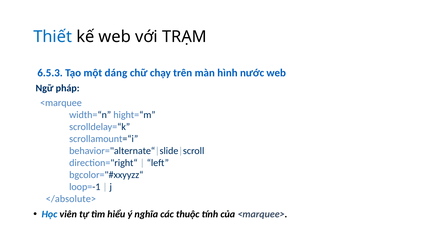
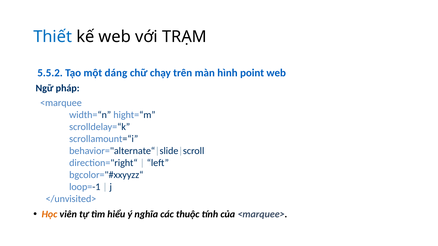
6.5.3: 6.5.3 -> 5.5.2 (50, 73)
nước: nước -> point (252, 73)
</absolute>: </absolute> -> </unvisited> (71, 199)
Học colour: blue -> orange (49, 214)
